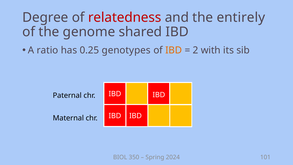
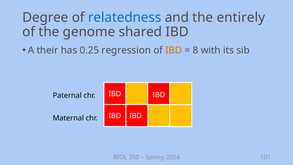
relatedness colour: red -> blue (125, 17)
ratio: ratio -> their (47, 50)
genotypes: genotypes -> regression (126, 50)
2: 2 -> 8 (196, 50)
